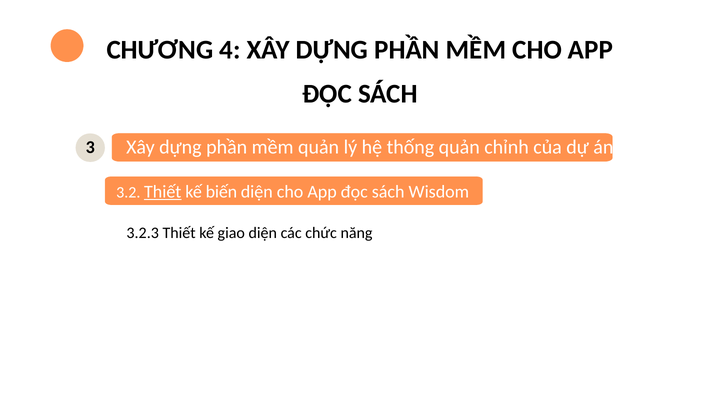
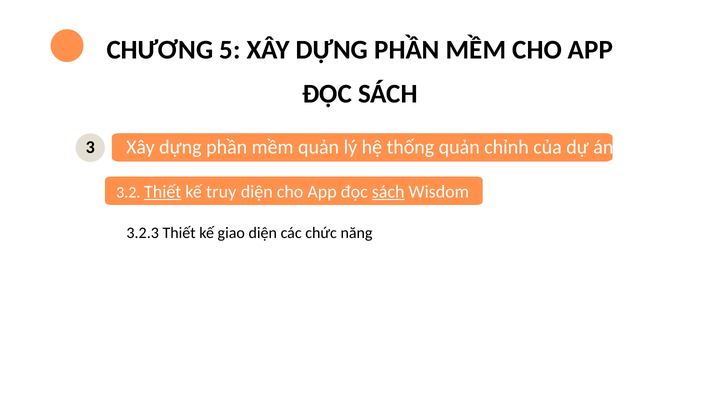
4: 4 -> 5 (230, 50)
biến: biến -> truy (221, 192)
sách underline: none -> present (388, 192)
